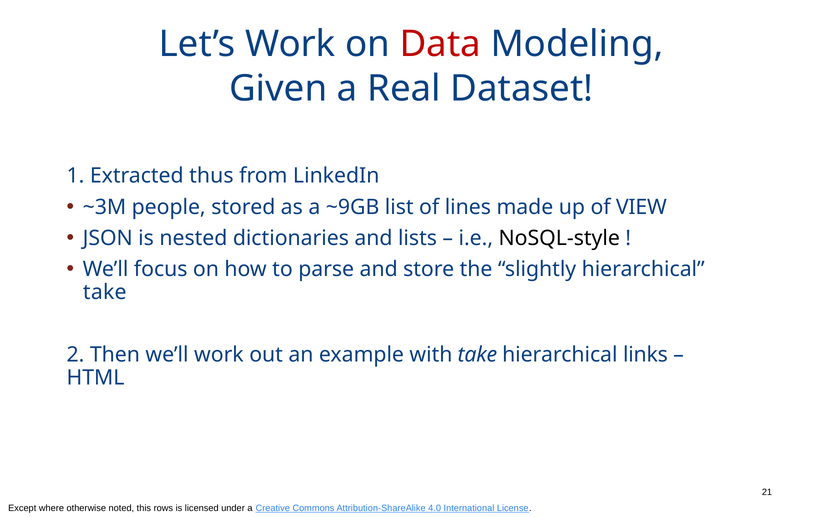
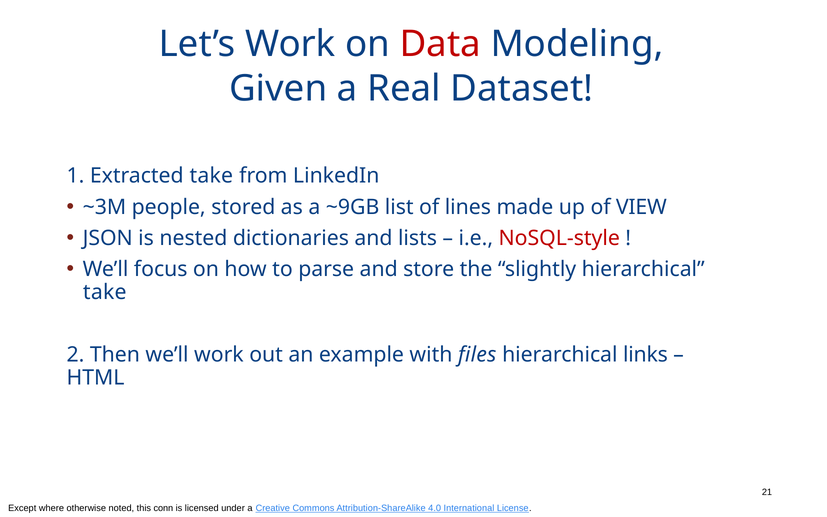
Extracted thus: thus -> take (211, 176)
NoSQL-style colour: black -> red (559, 238)
with take: take -> files (477, 354)
rows: rows -> conn (163, 508)
